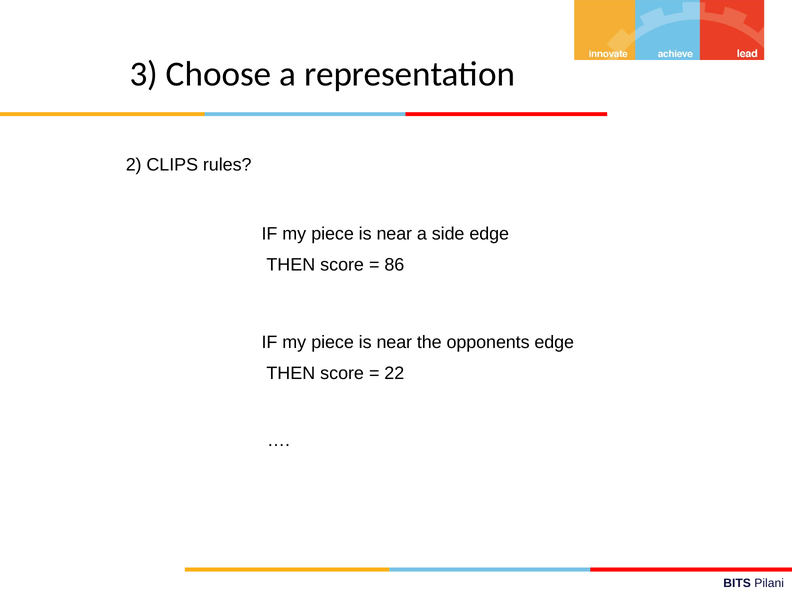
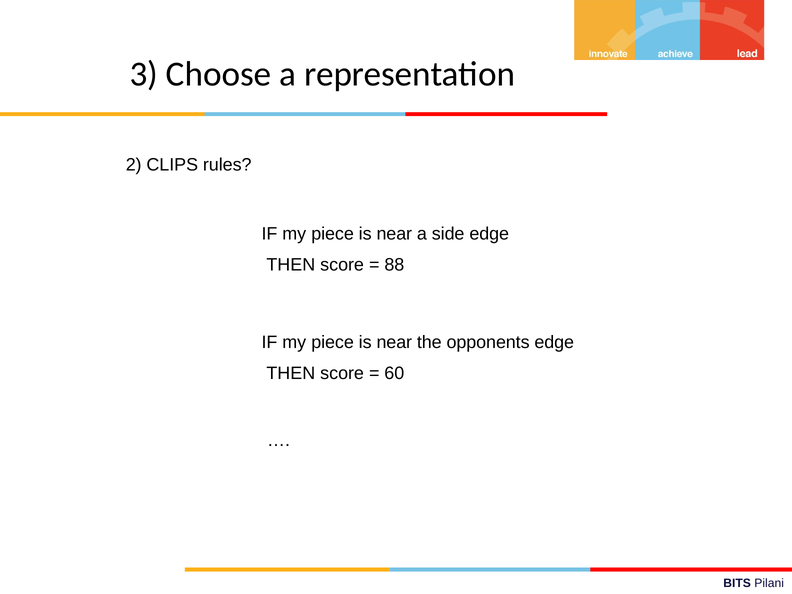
86: 86 -> 88 (394, 265)
22: 22 -> 60 (394, 374)
